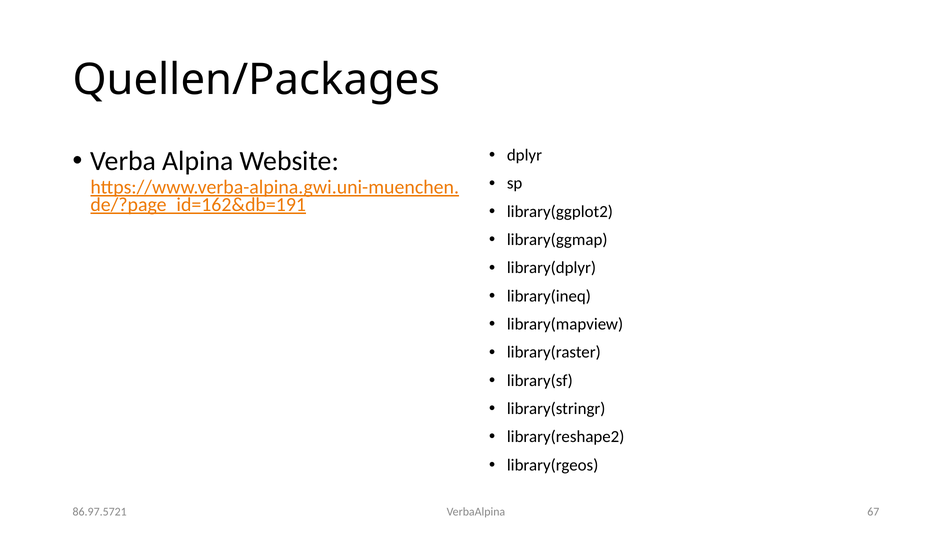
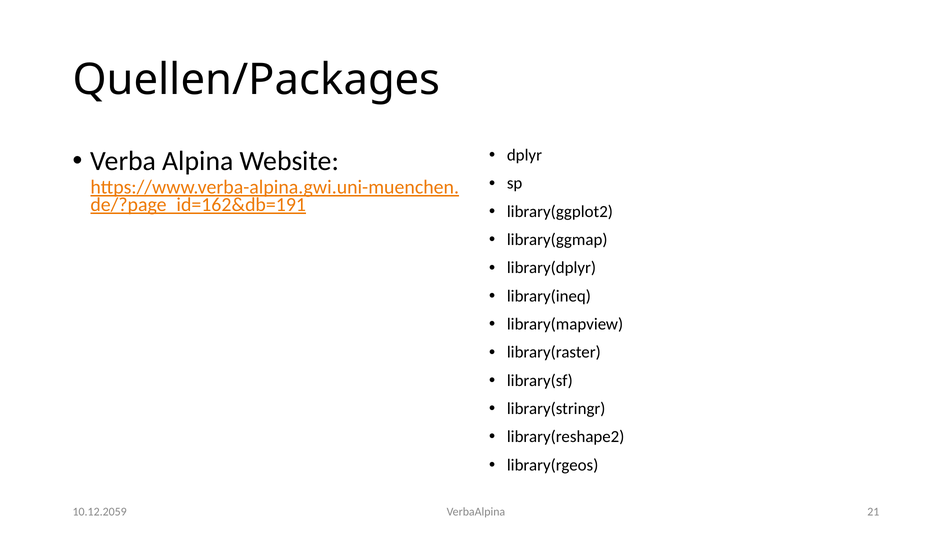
67: 67 -> 21 (873, 511)
86.97.5721: 86.97.5721 -> 10.12.2059 (100, 511)
